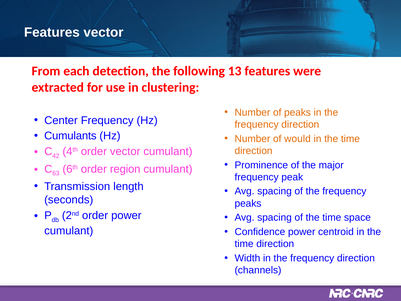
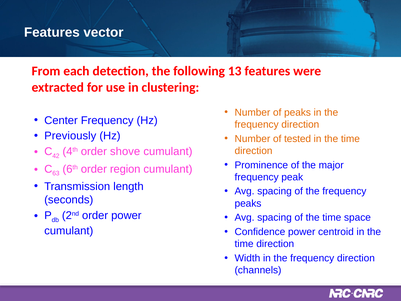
Cumulants: Cumulants -> Previously (70, 136)
would: would -> tested (298, 139)
order vector: vector -> shove (125, 151)
